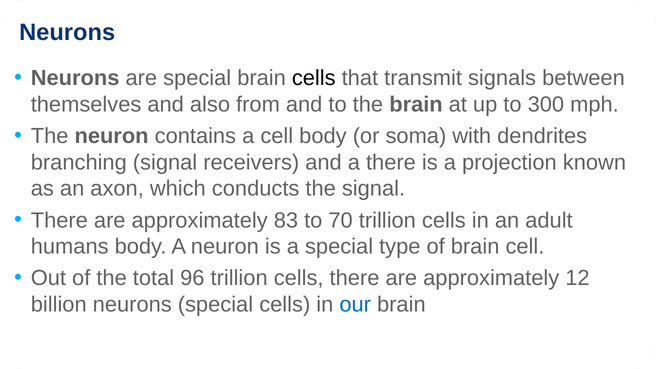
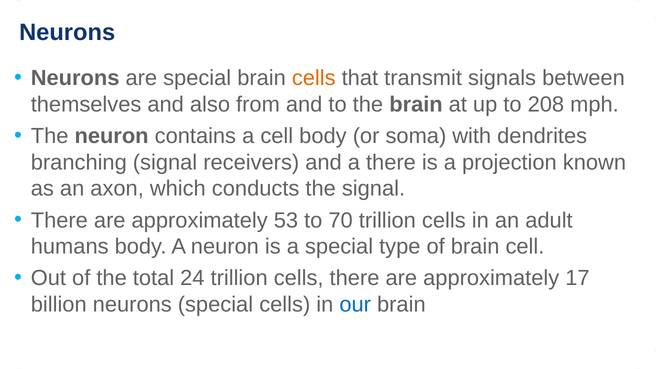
cells colour: black -> orange (314, 78)
300: 300 -> 208 (546, 104)
83: 83 -> 53 (286, 220)
96: 96 -> 24 (192, 278)
12: 12 -> 17 (577, 278)
